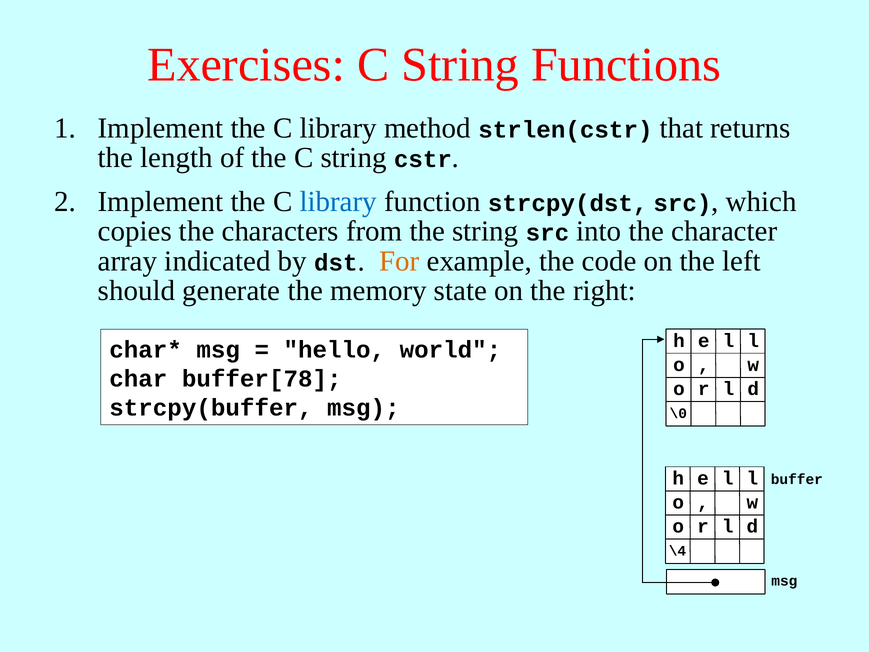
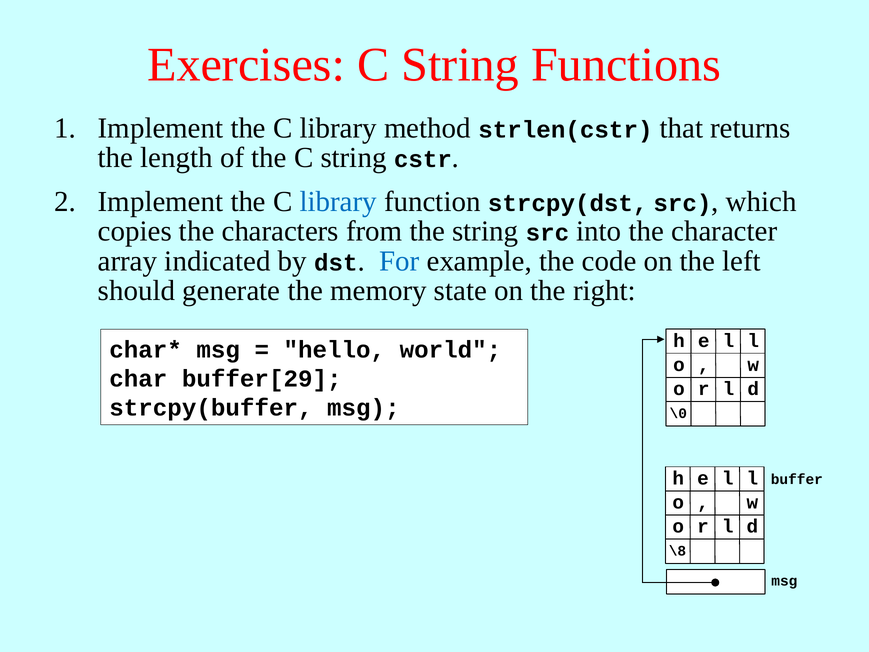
For colour: orange -> blue (399, 261)
buffer[78: buffer[78 -> buffer[29 (262, 378)
\4: \4 -> \8 (677, 551)
